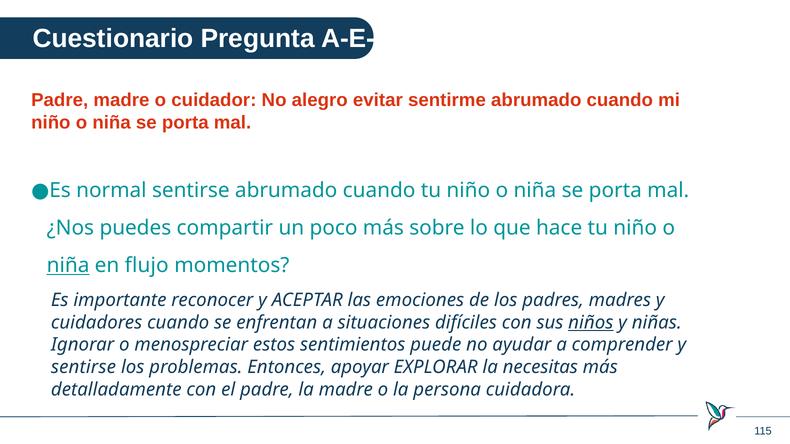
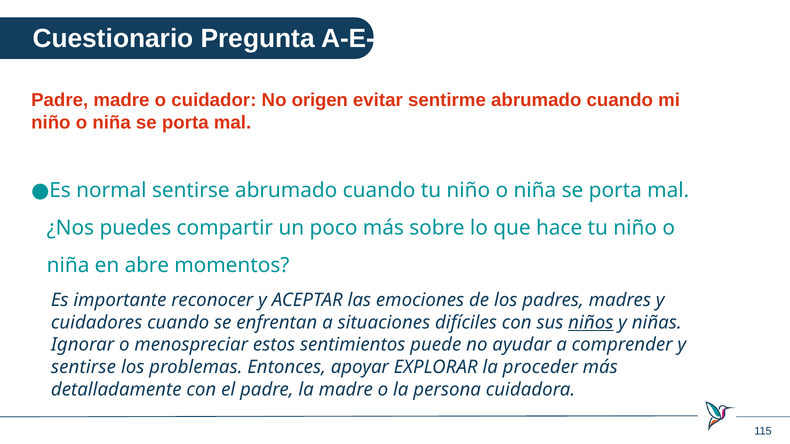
alegro: alegro -> origen (320, 100)
niña underline: present -> none (68, 266)
flujo: flujo -> abre (147, 266)
necesitas: necesitas -> proceder (540, 367)
